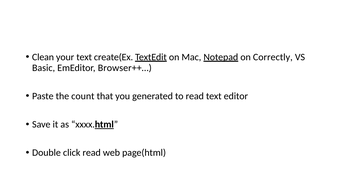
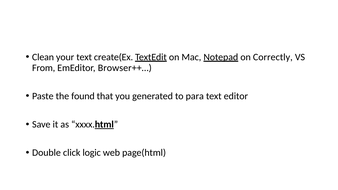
Basic: Basic -> From (44, 68)
count: count -> found (83, 96)
to read: read -> para (195, 96)
click read: read -> logic (92, 153)
